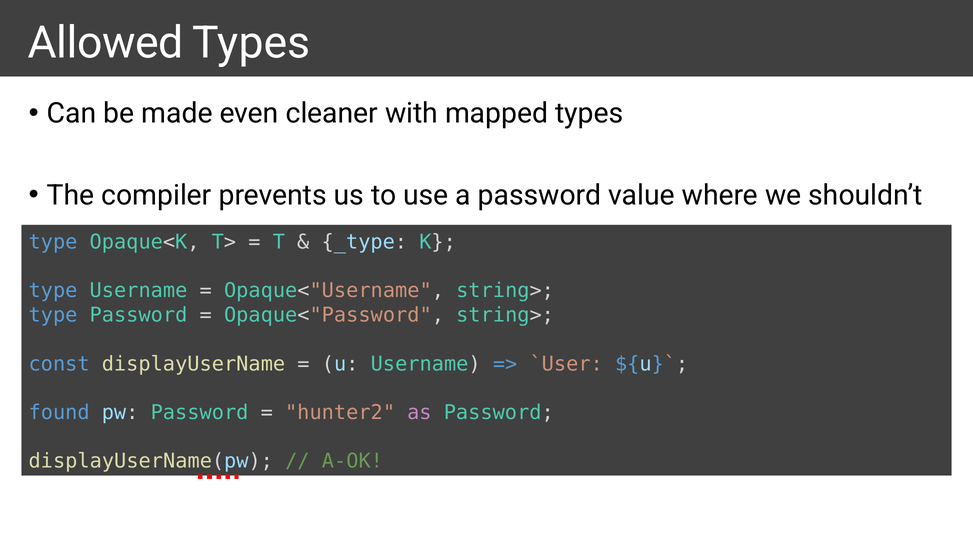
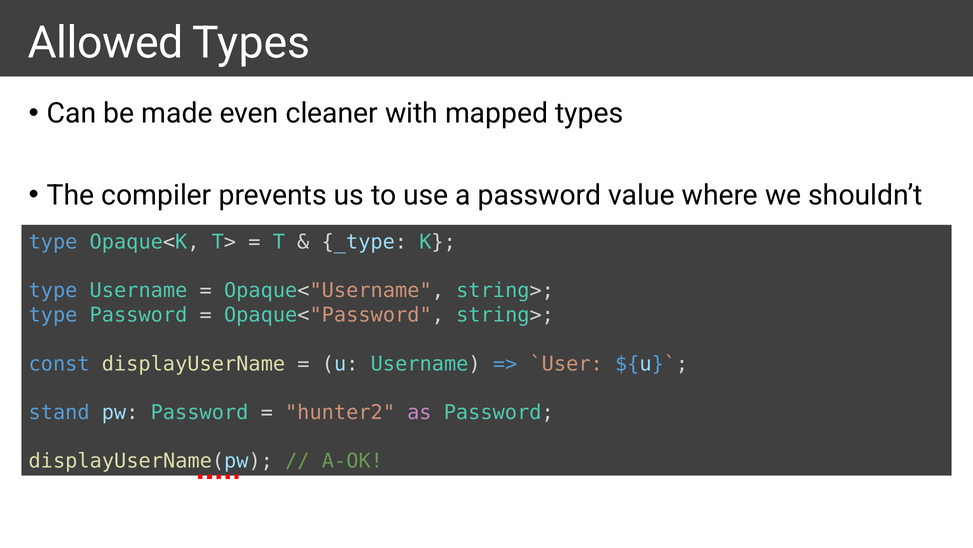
found: found -> stand (59, 412)
